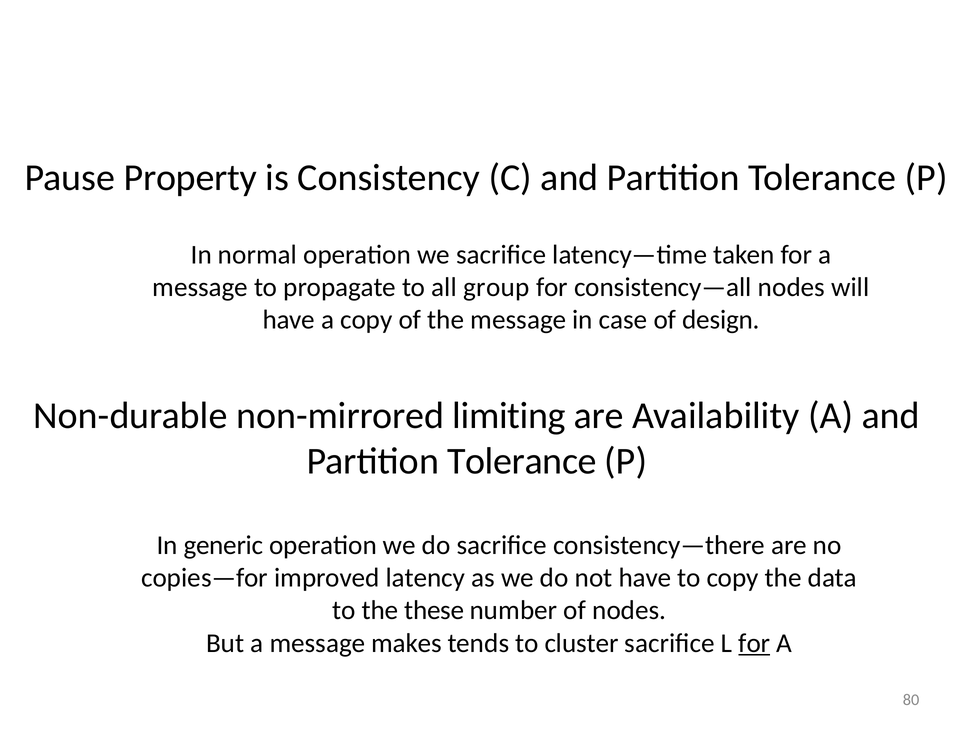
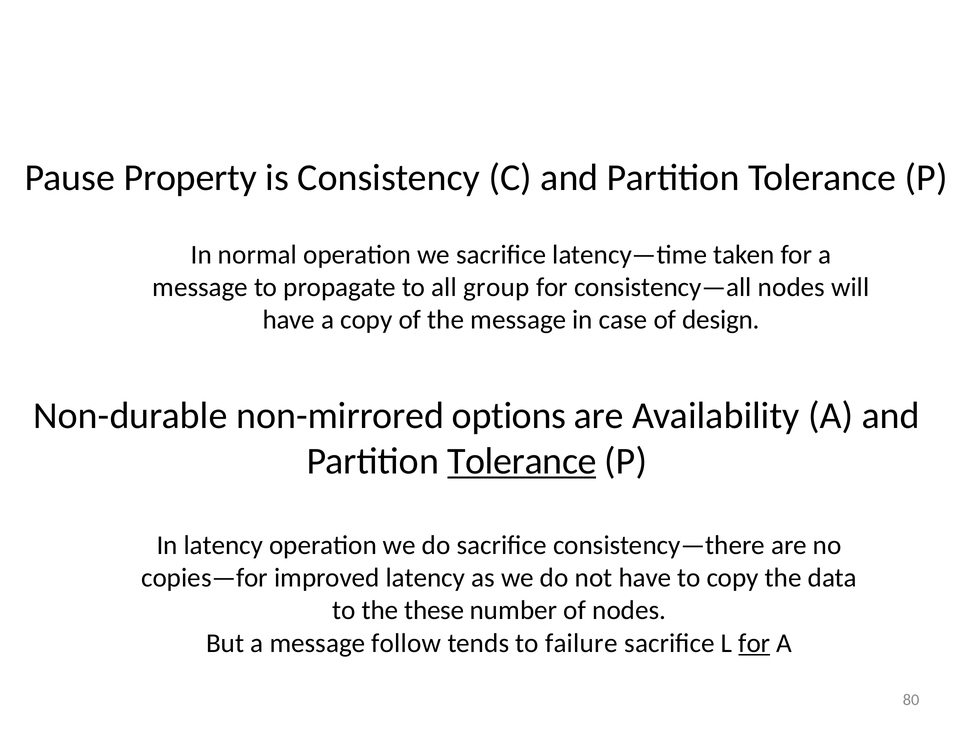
limiting: limiting -> options (509, 416)
Tolerance underline: none -> present (522, 462)
In generic: generic -> latency (223, 546)
makes: makes -> follow (406, 644)
cluster: cluster -> failure (581, 644)
